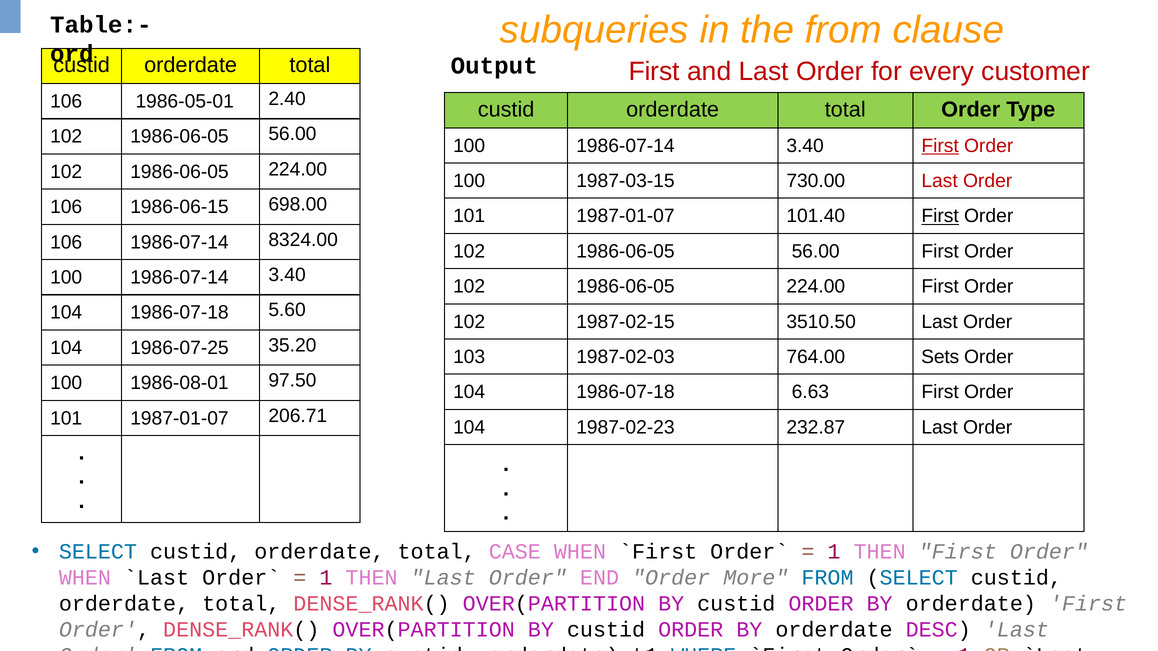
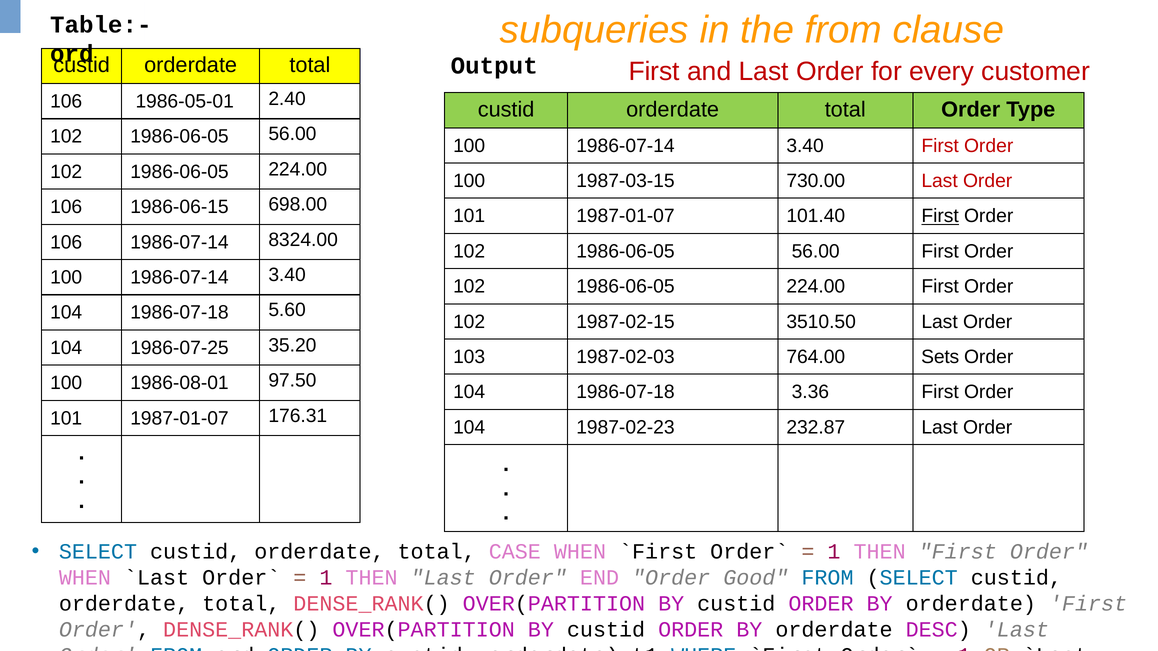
First underline: present -> none (940, 146)
6.63: 6.63 -> 3.36 (810, 392)
206.71: 206.71 -> 176.31 (298, 416)
More: More -> Good (756, 578)
